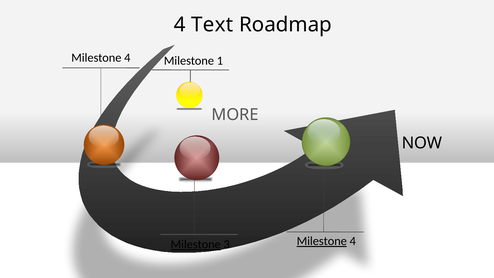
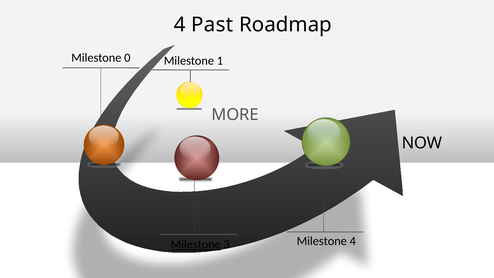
Text: Text -> Past (212, 25)
4: 4 -> 0 (127, 58)
Milestone underline: present -> none (322, 241)
